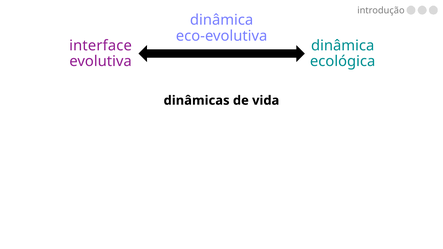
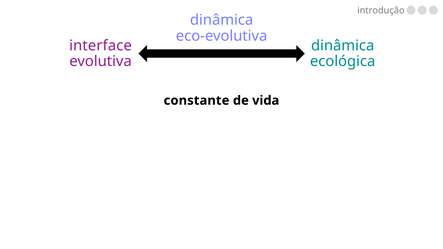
dinâmicas: dinâmicas -> constante (197, 101)
